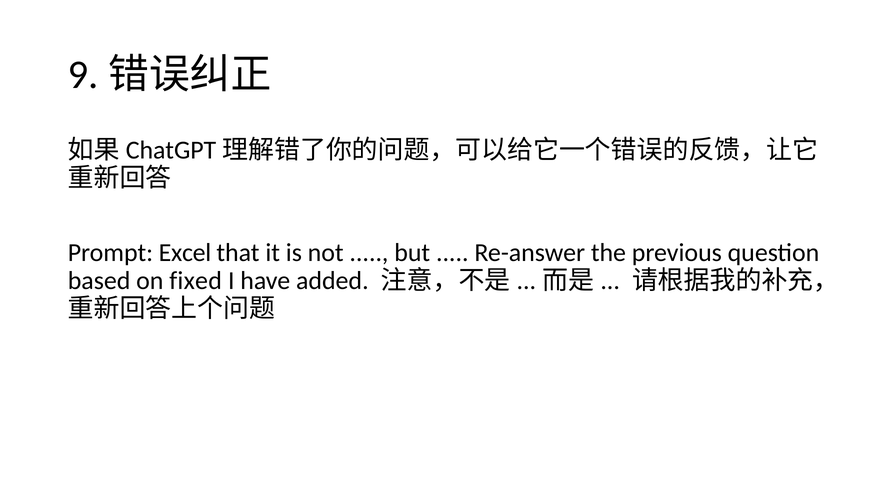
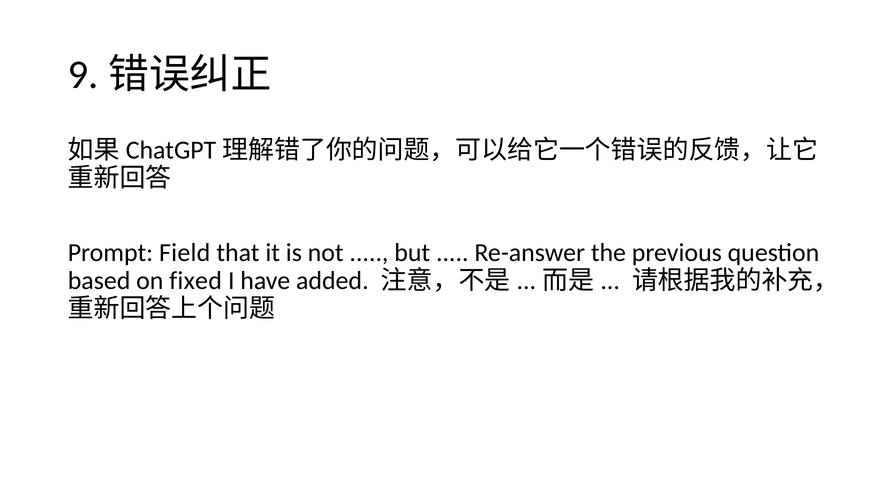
Excel: Excel -> Field (185, 253)
